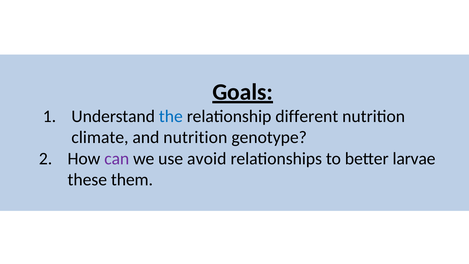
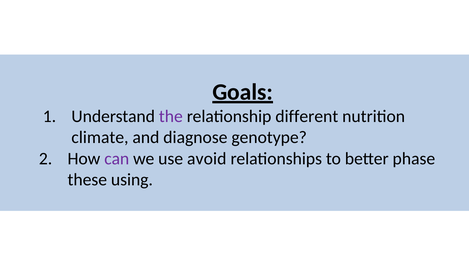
the colour: blue -> purple (171, 116)
and nutrition: nutrition -> diagnose (195, 137)
larvae: larvae -> phase (414, 158)
them: them -> using (132, 180)
